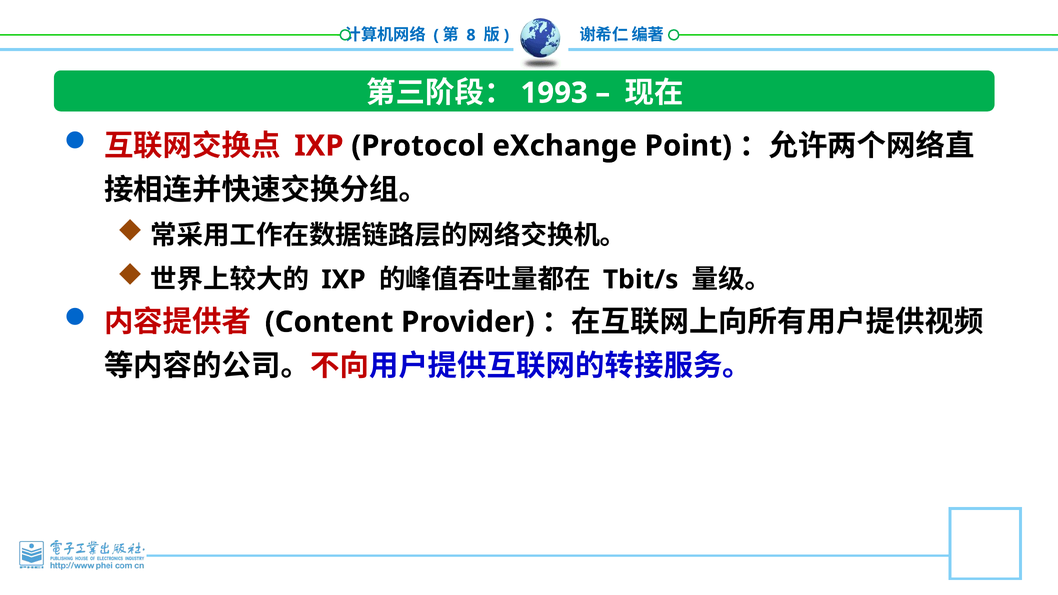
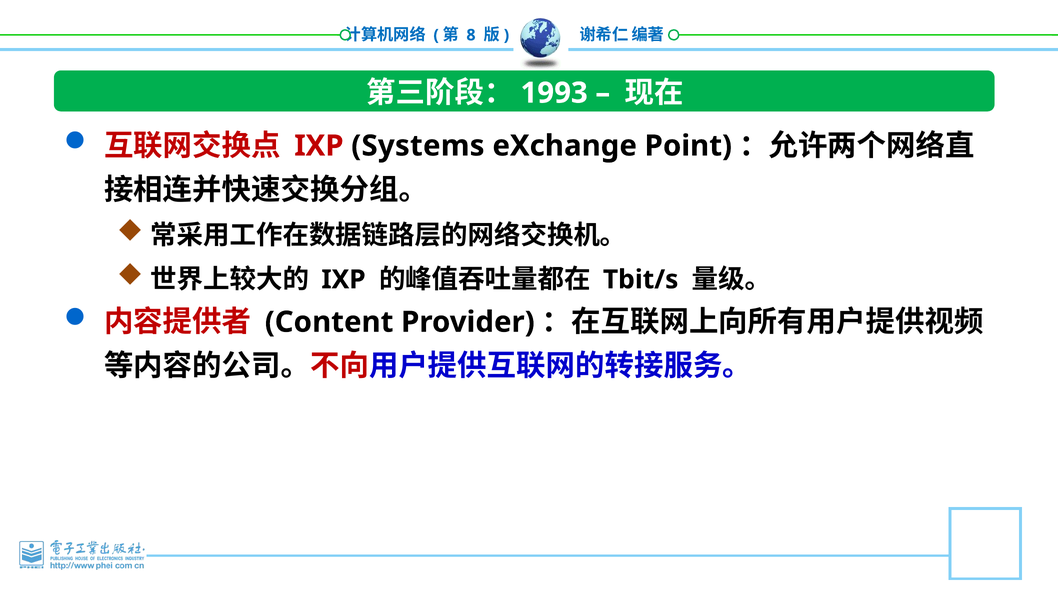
Protocol: Protocol -> Systems (418, 146)
